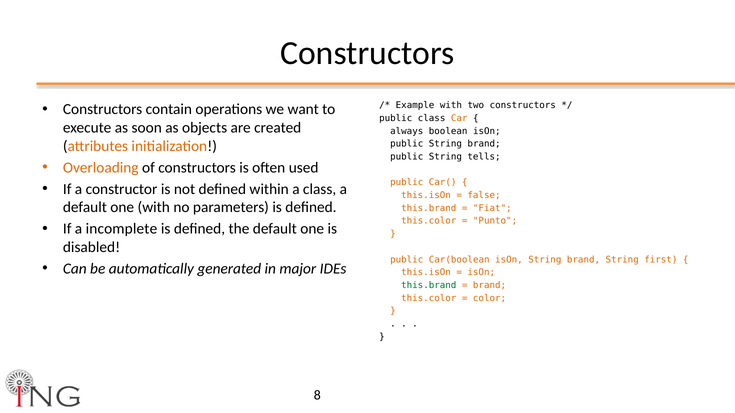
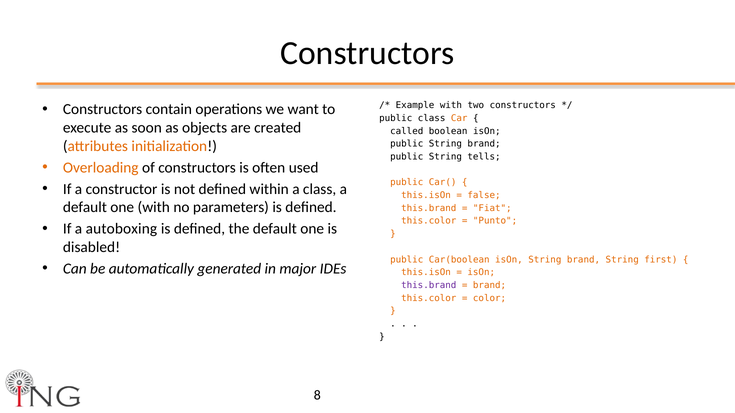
always: always -> called (407, 131)
incomplete: incomplete -> autoboxing (121, 229)
this.brand colour: green -> purple (429, 286)
